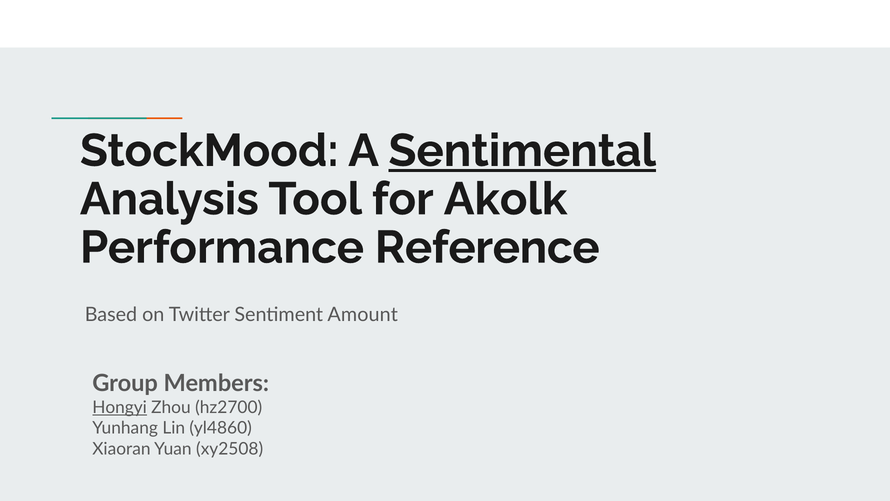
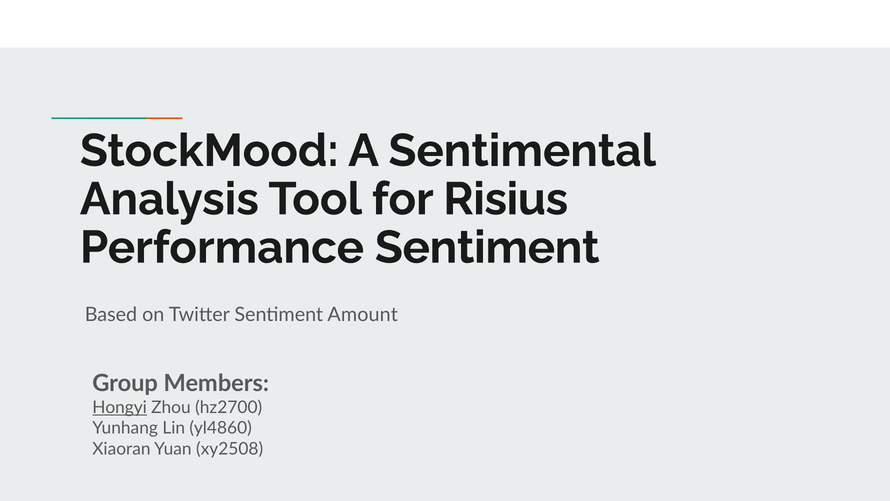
Sentimental underline: present -> none (522, 151)
Akolk: Akolk -> Risius (506, 199)
Performance Reference: Reference -> Sentiment (487, 247)
